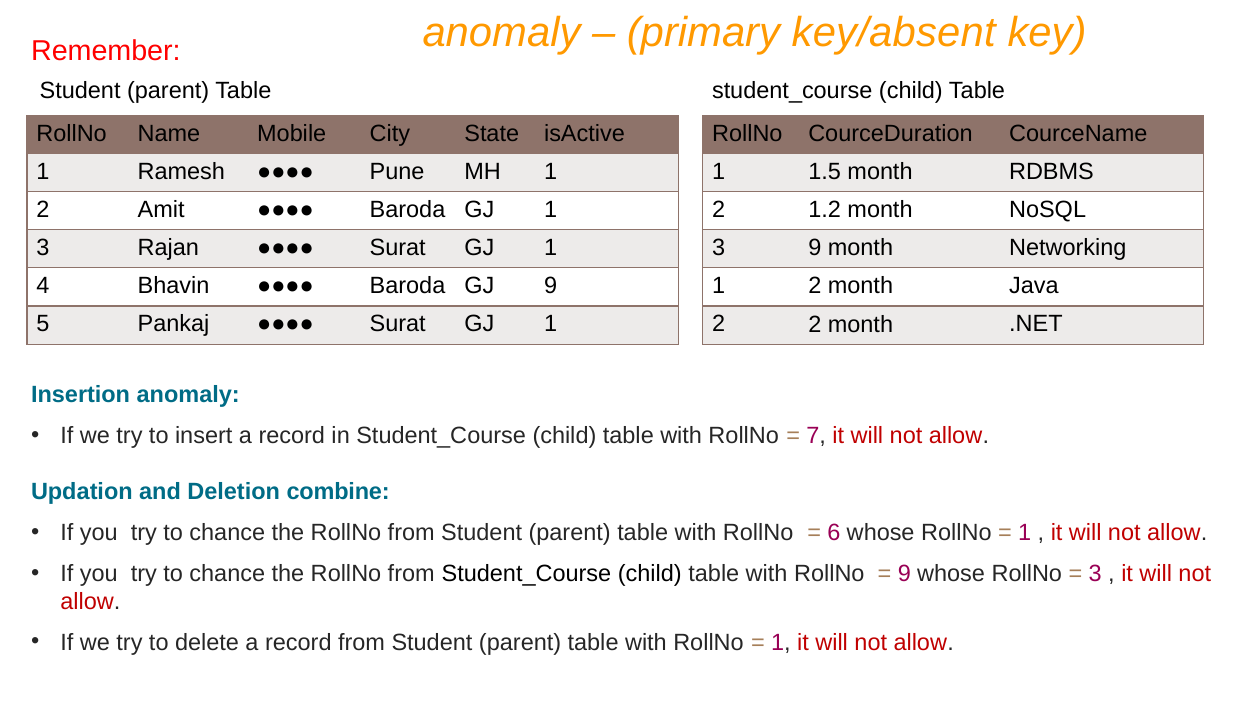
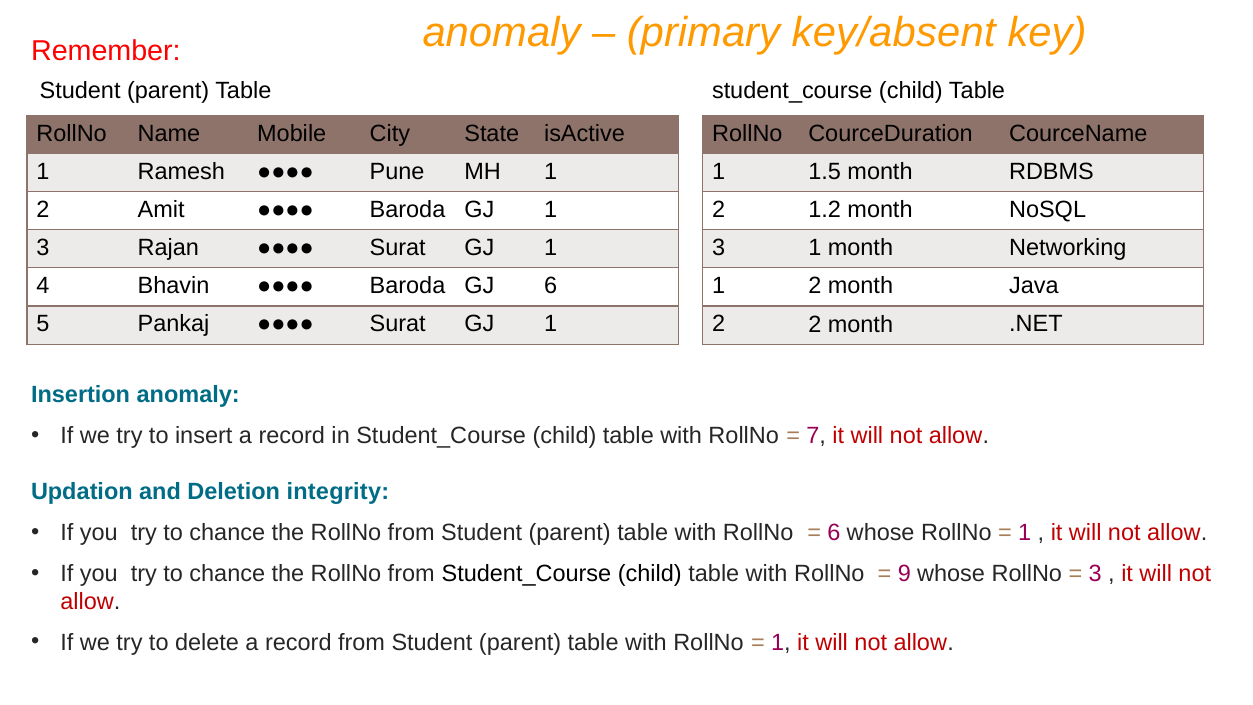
3 9: 9 -> 1 (815, 248)
GJ 9: 9 -> 6 (551, 286)
combine: combine -> integrity (338, 492)
